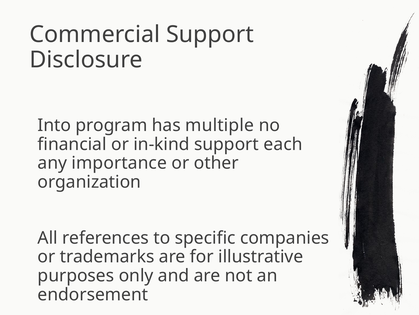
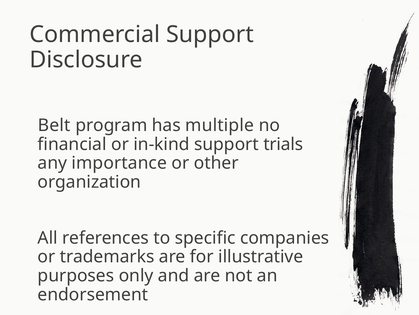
Into: Into -> Belt (54, 125)
each: each -> trials (283, 144)
